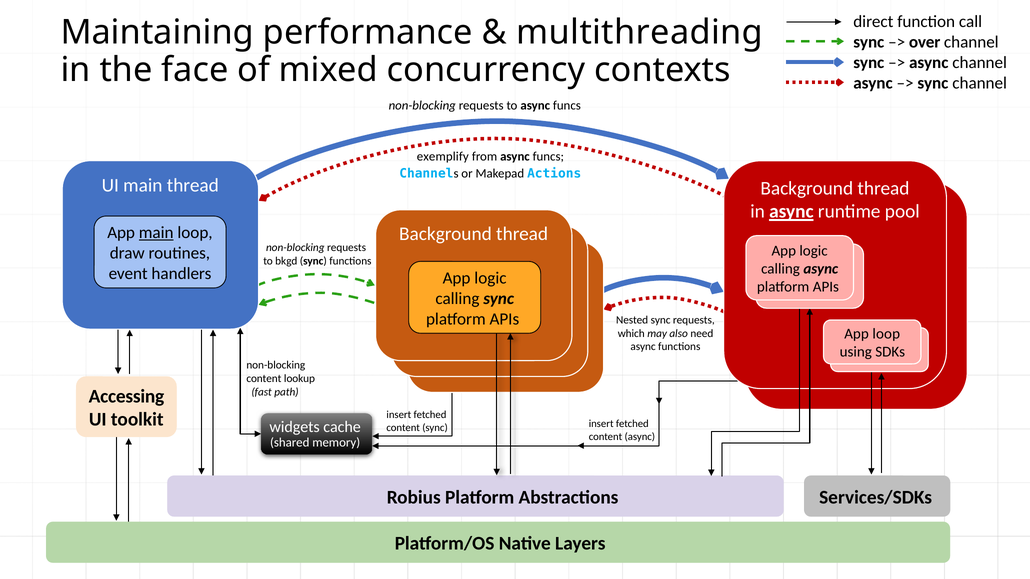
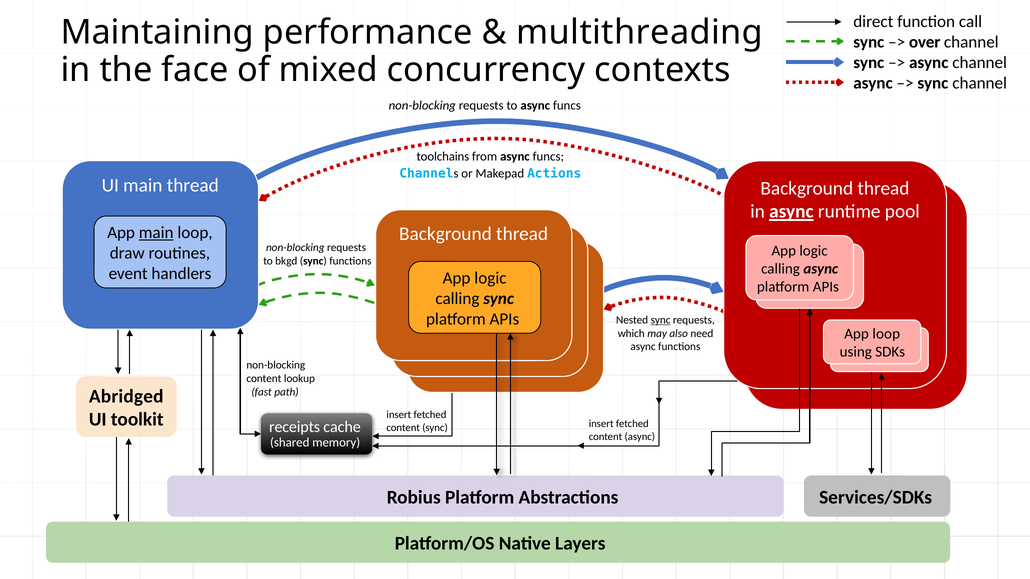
exemplify: exemplify -> toolchains (443, 157)
sync underline: none -> present (661, 320)
Accessing: Accessing -> Abridged (126, 397)
widgets: widgets -> receipts (295, 427)
